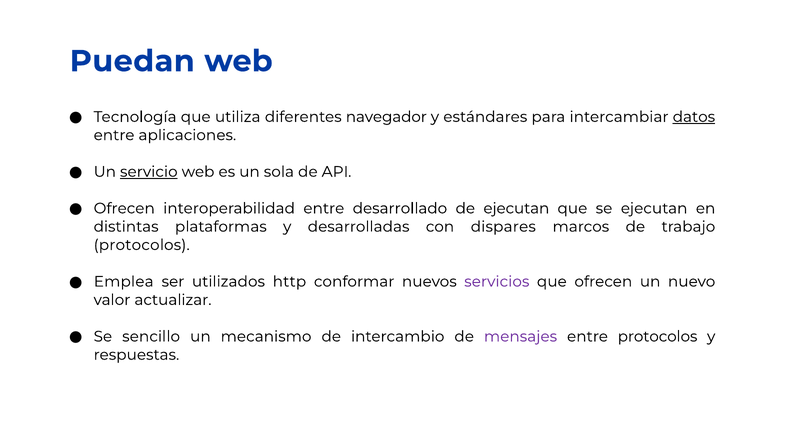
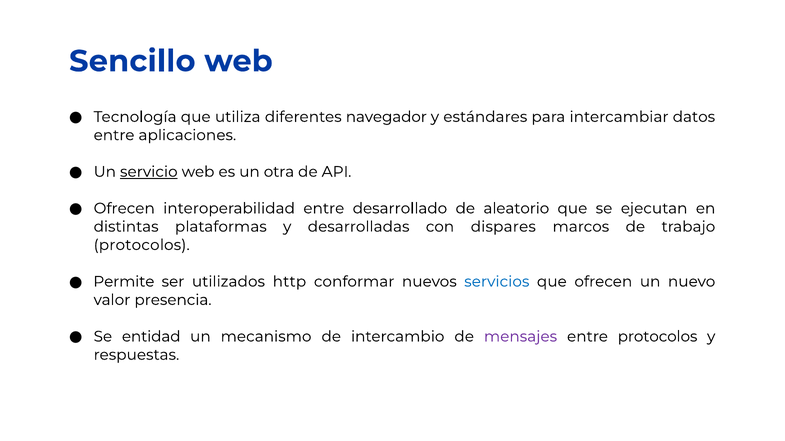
Puedan: Puedan -> Sencillo (132, 61)
datos underline: present -> none (694, 117)
sola: sola -> otra (279, 172)
de ejecutan: ejecutan -> aleatorio (516, 209)
Emplea: Emplea -> Permite (124, 282)
servicios colour: purple -> blue (497, 282)
actualizar: actualizar -> presencia (173, 300)
sencillo: sencillo -> entidad (151, 337)
